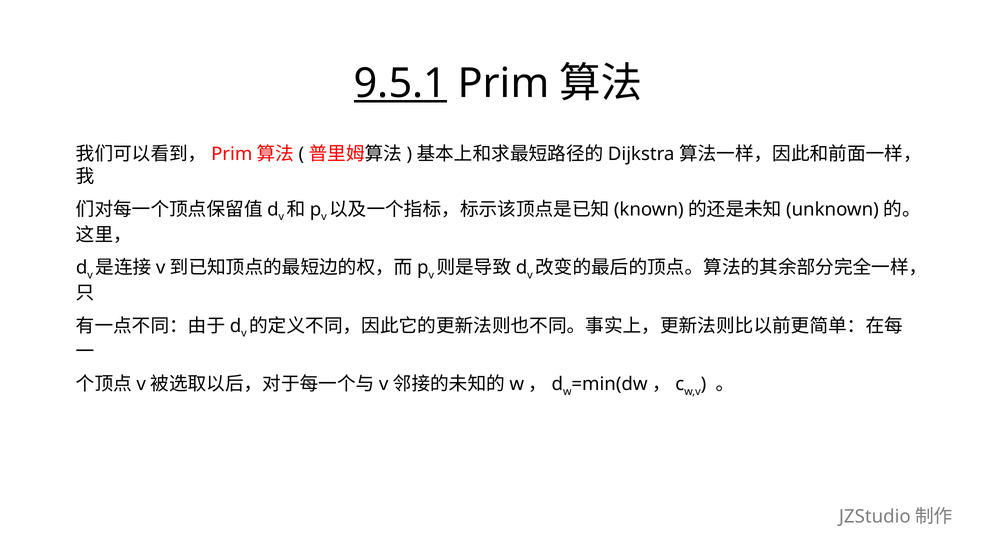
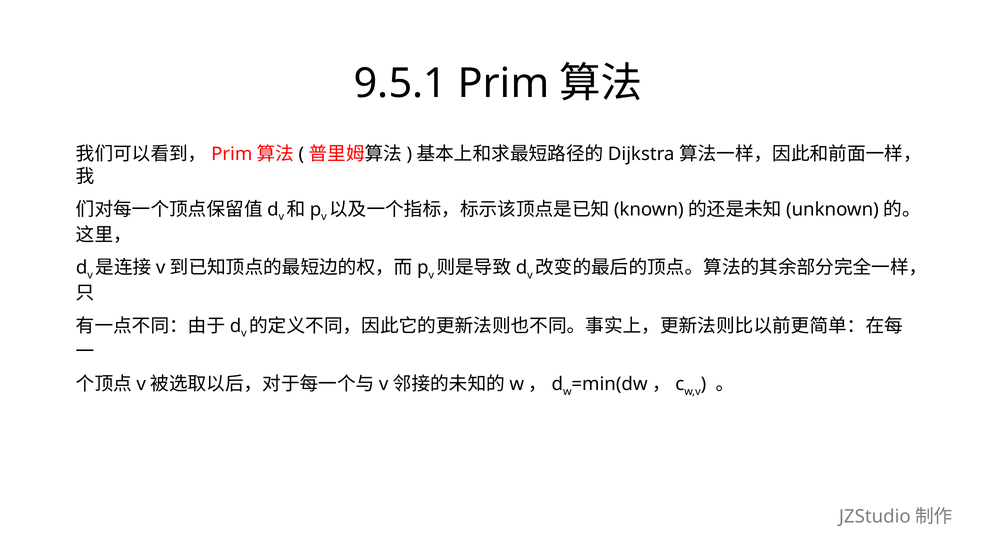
9.5.1 underline: present -> none (400, 84)
